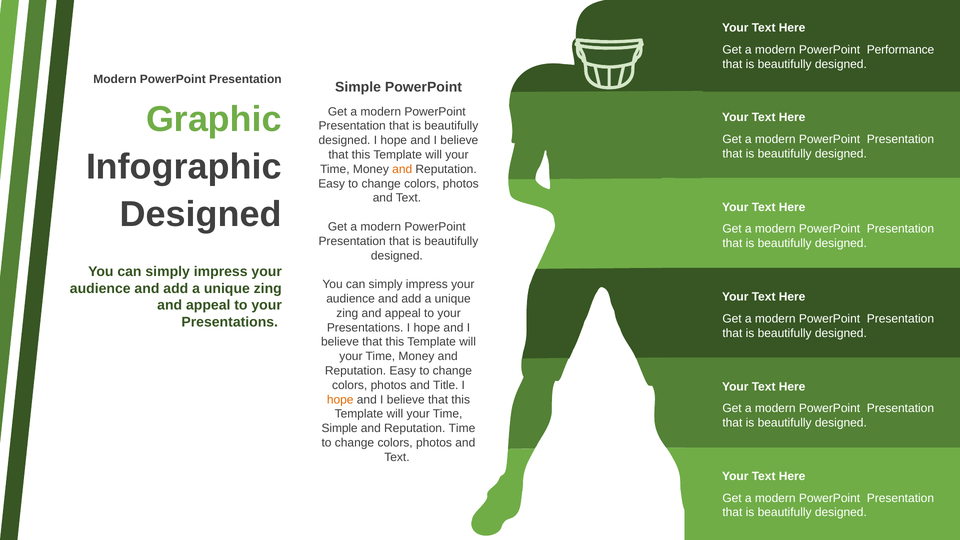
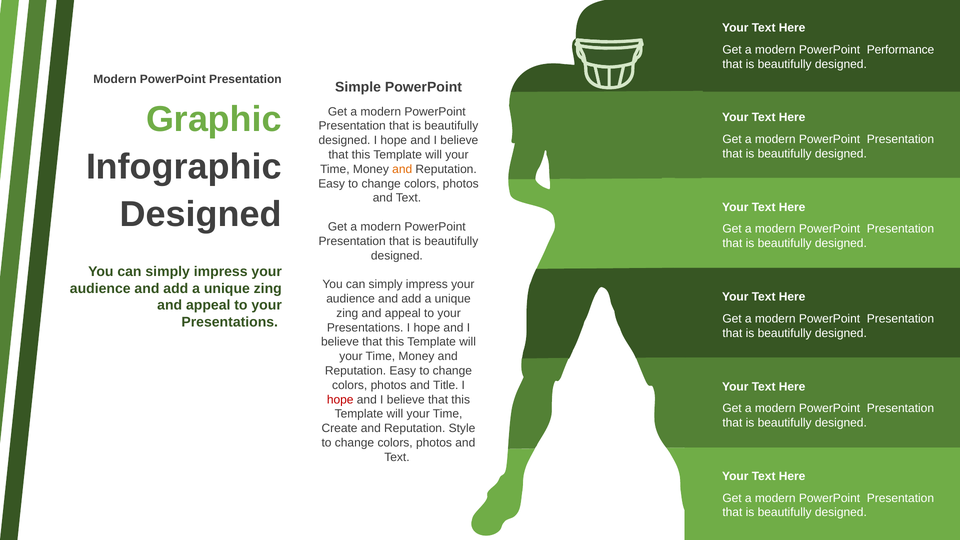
hope colour: orange -> red (340, 400)
Simple: Simple -> Create (340, 428)
Reputation Time: Time -> Style (462, 428)
